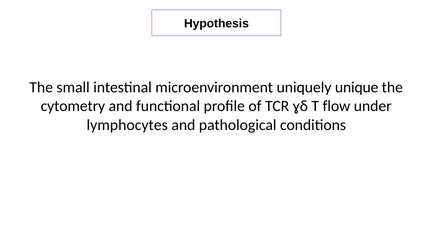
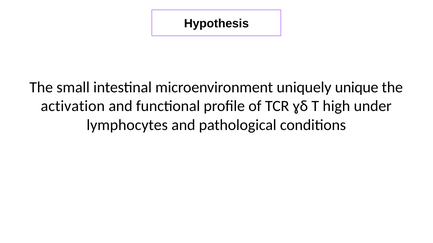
cytometry: cytometry -> activation (73, 106)
flow: flow -> high (336, 106)
